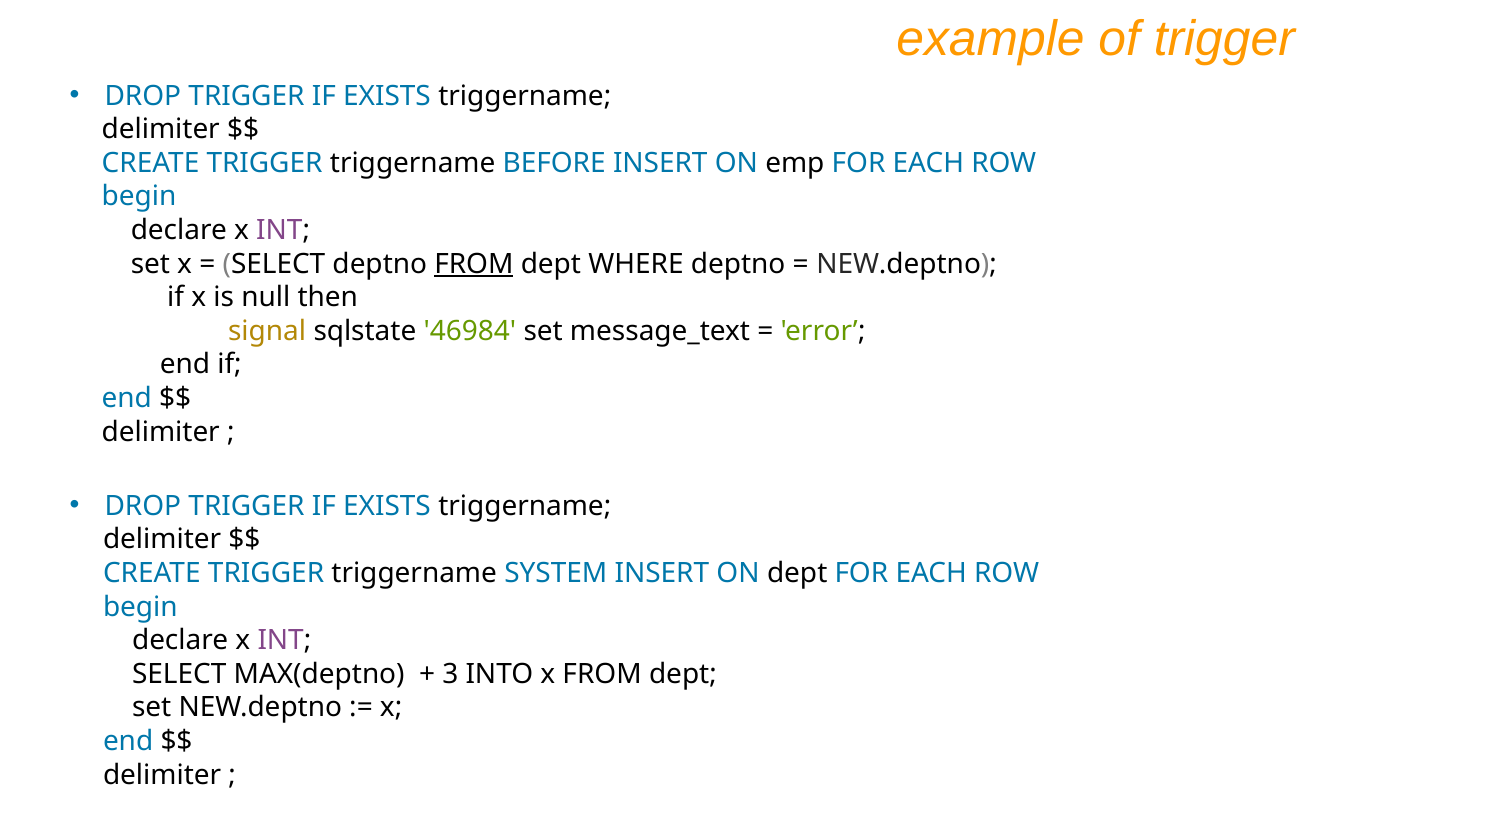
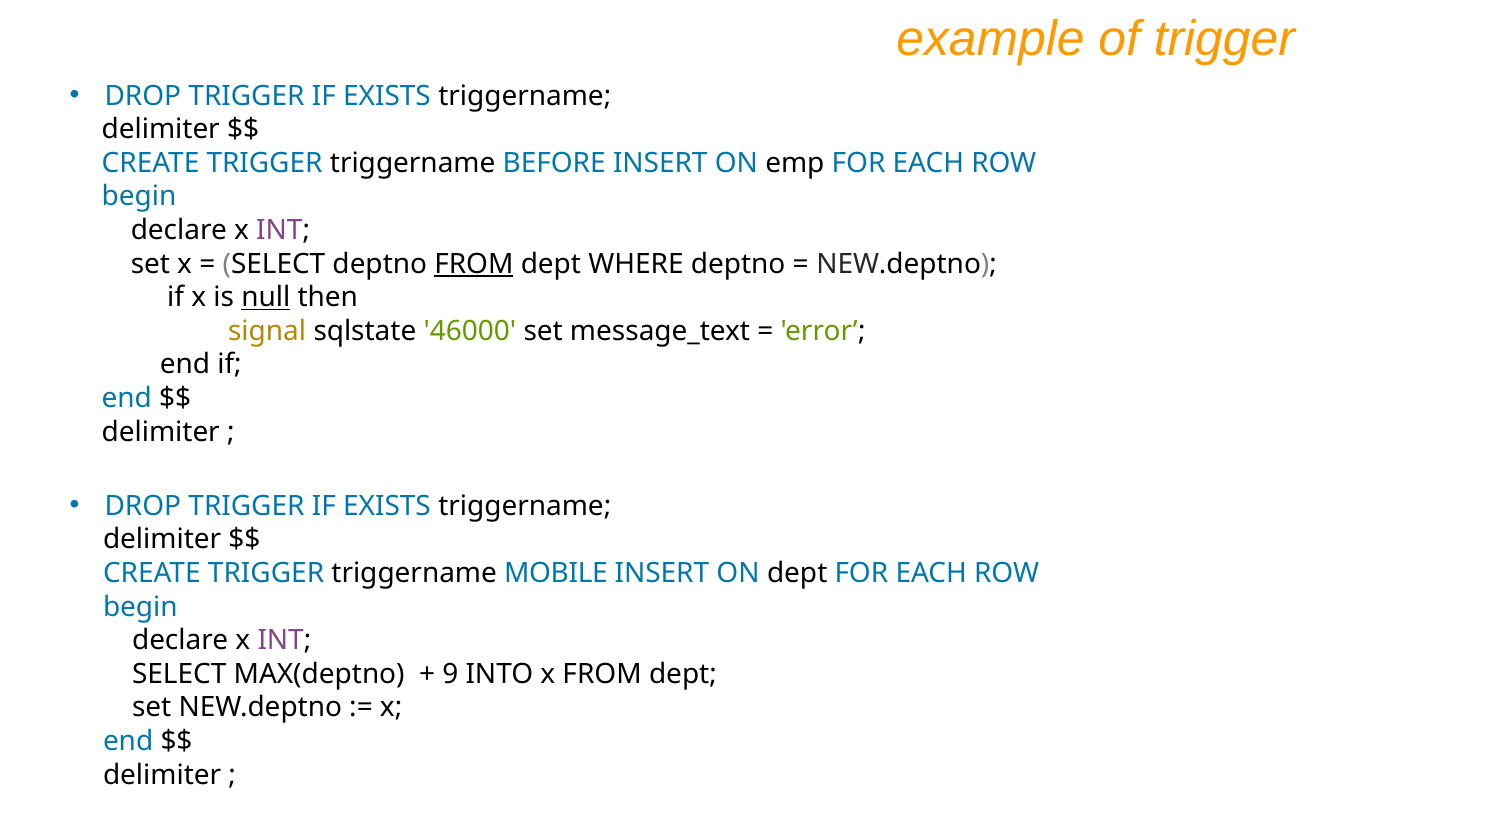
null underline: none -> present (266, 297)
46984: 46984 -> 46000 (470, 331)
SYSTEM: SYSTEM -> MOBILE (556, 573)
3: 3 -> 9 (450, 674)
